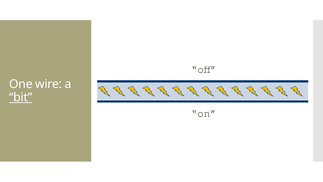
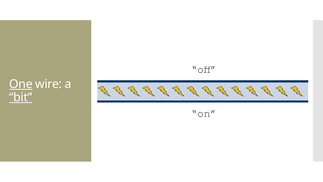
One underline: none -> present (21, 84)
